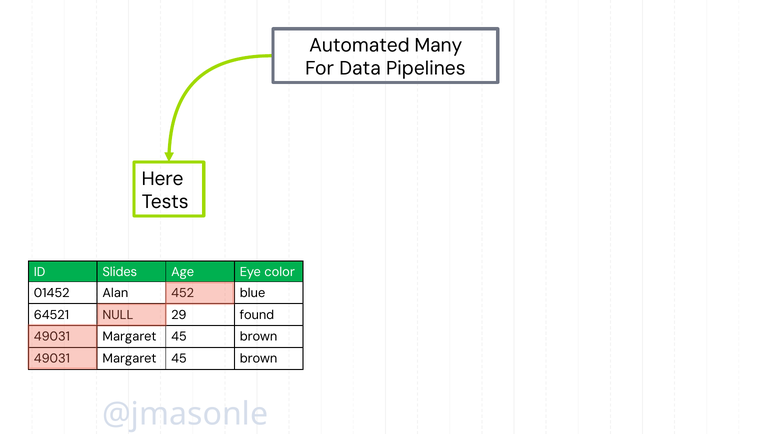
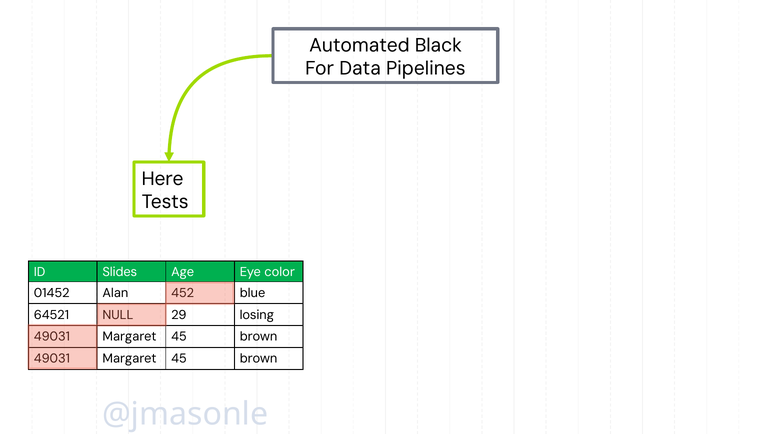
Many: Many -> Black (438, 45)
found: found -> losing (257, 315)
